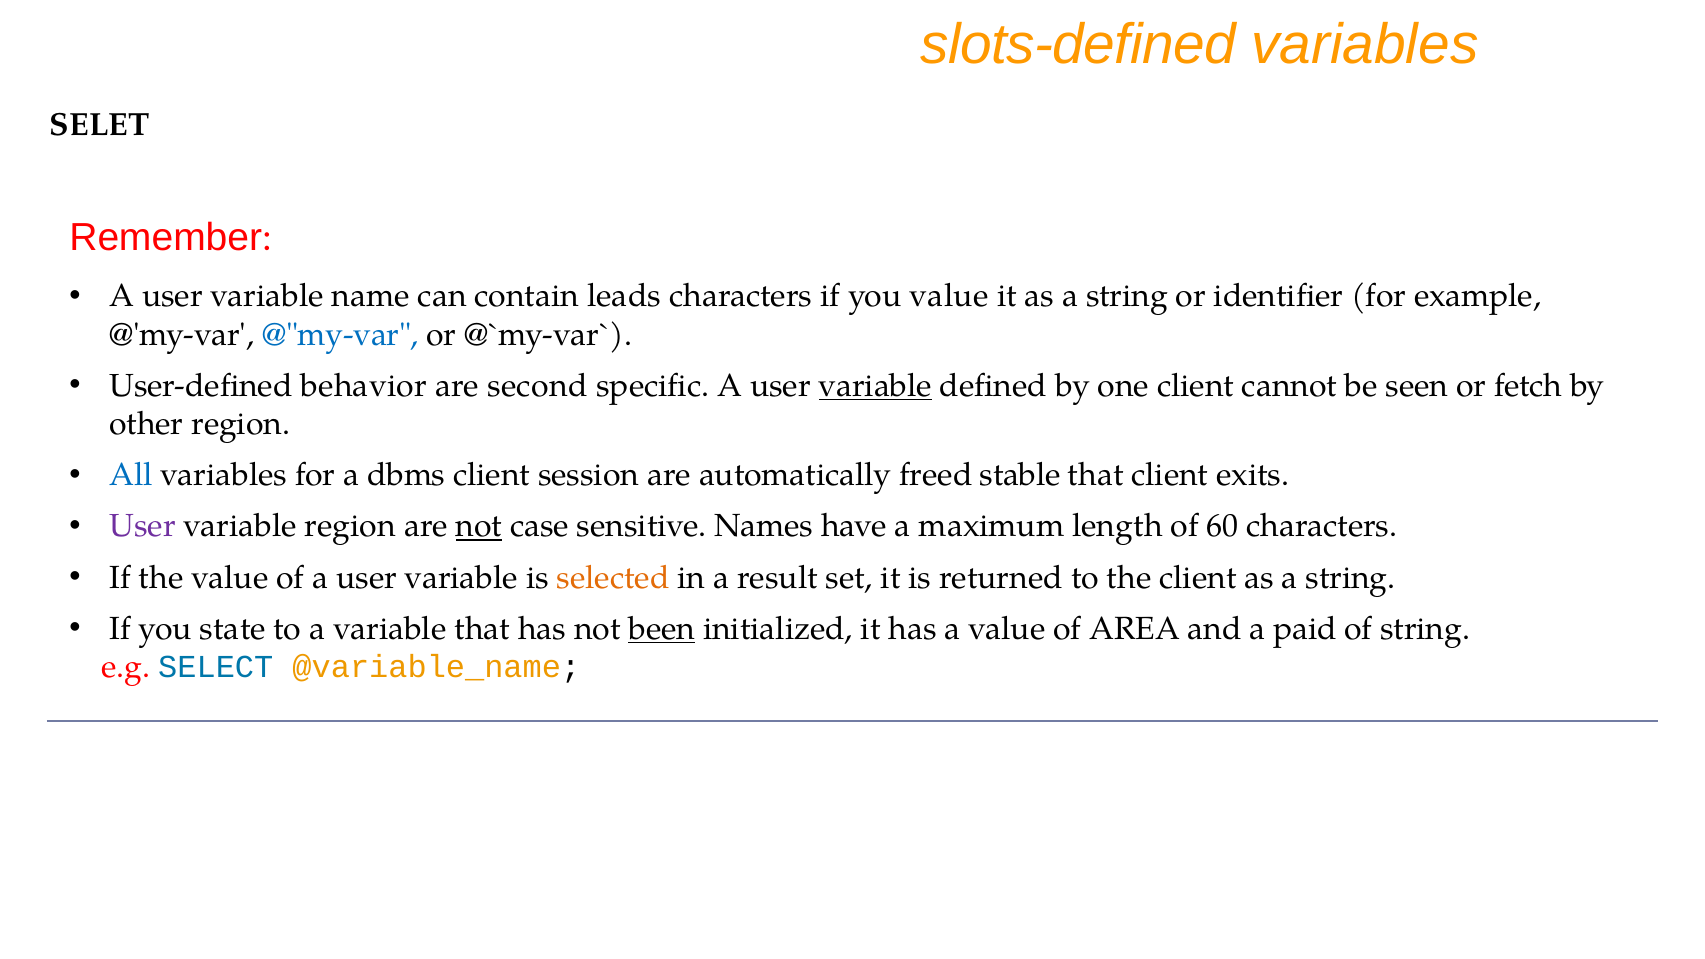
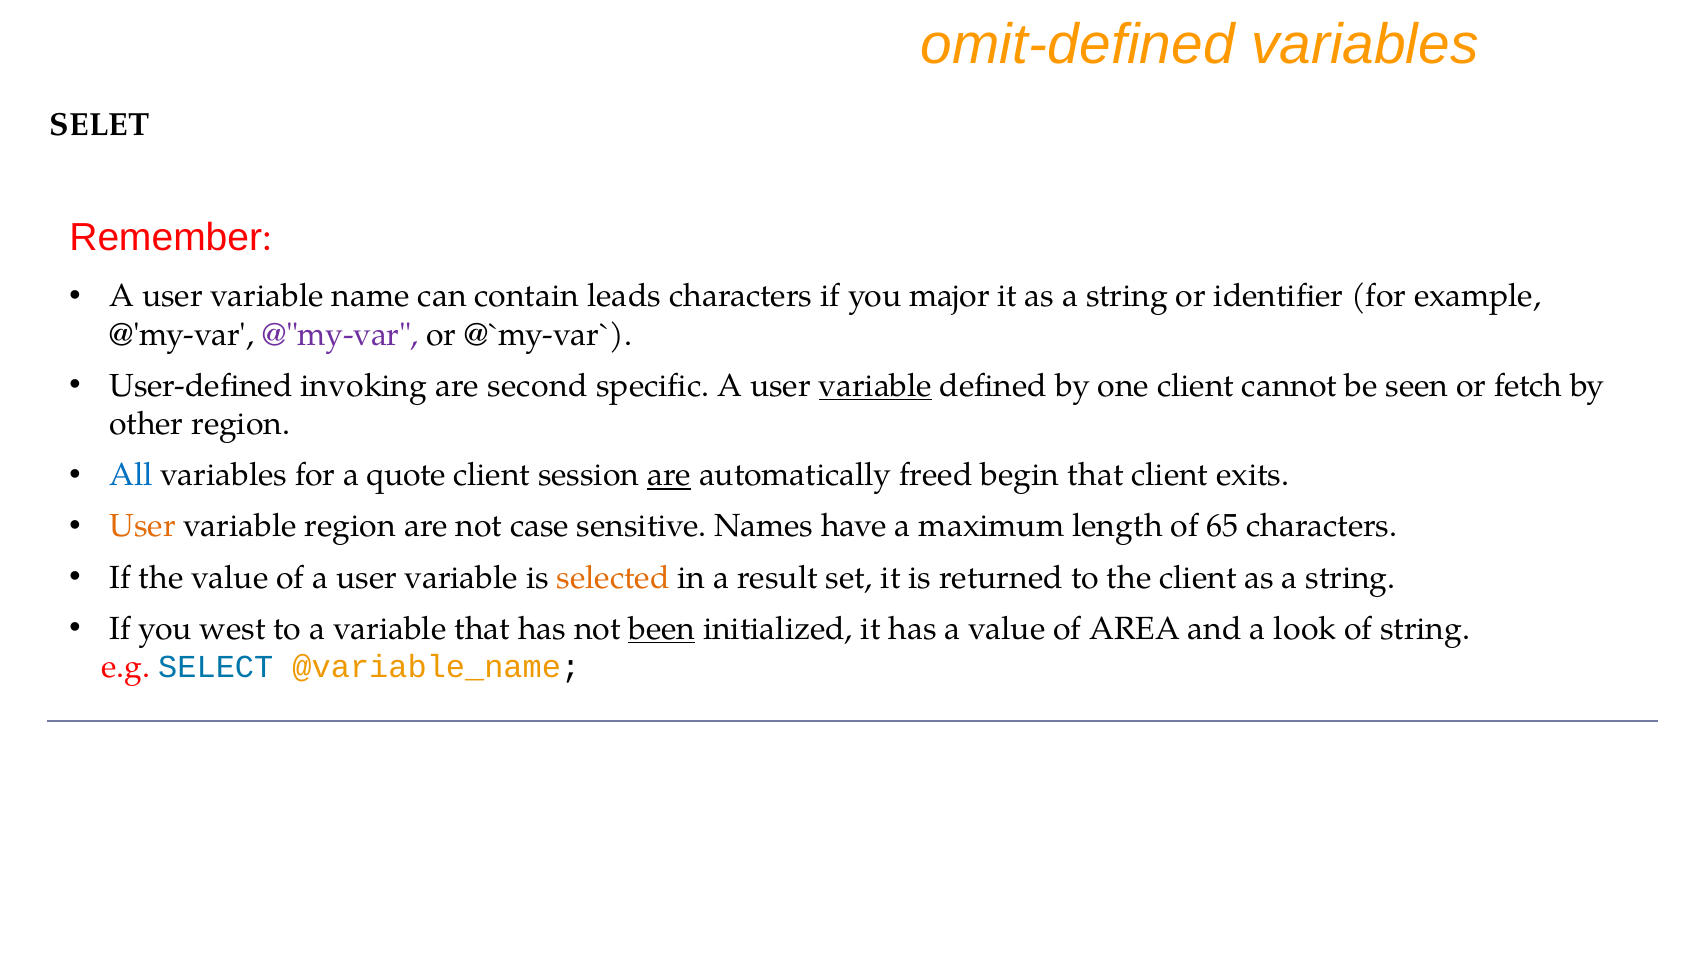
slots-defined: slots-defined -> omit-defined (1078, 44)
you value: value -> major (949, 296)
@"my-var colour: blue -> purple (341, 335)
behavior: behavior -> invoking (364, 386)
dbms: dbms -> quote (406, 475)
are underline: none -> present (669, 475)
stable: stable -> begin (1020, 475)
User colour: purple -> orange (142, 526)
not underline: present -> none (479, 526)
60: 60 -> 65 (1223, 526)
state: state -> west (233, 629)
paid: paid -> look (1305, 629)
